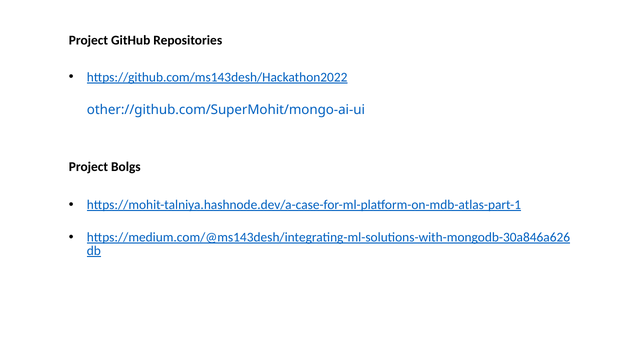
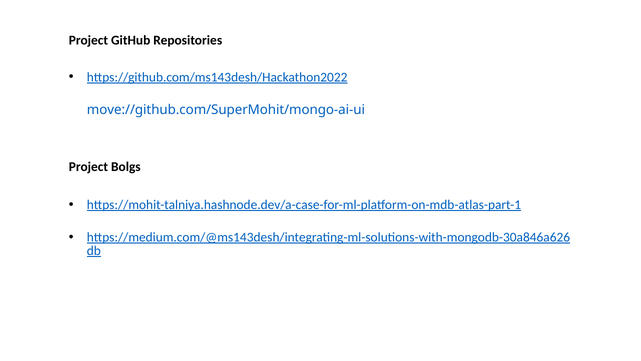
other://github.com/SuperMohit/mongo-ai-ui: other://github.com/SuperMohit/mongo-ai-ui -> move://github.com/SuperMohit/mongo-ai-ui (226, 109)
